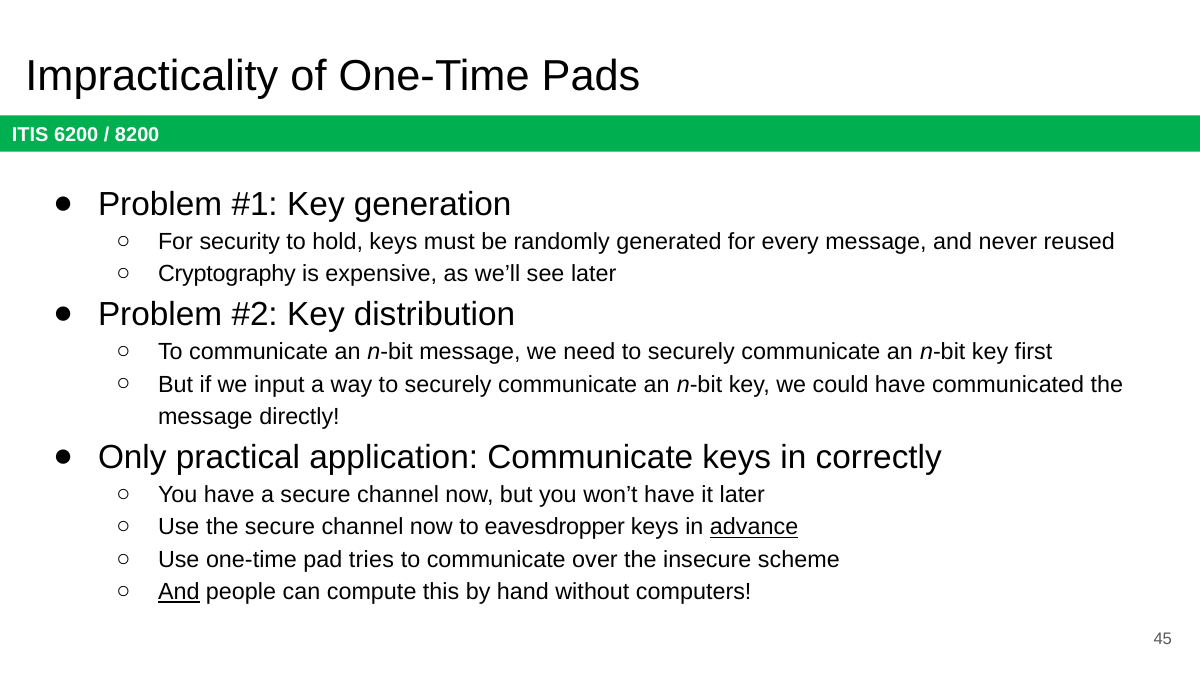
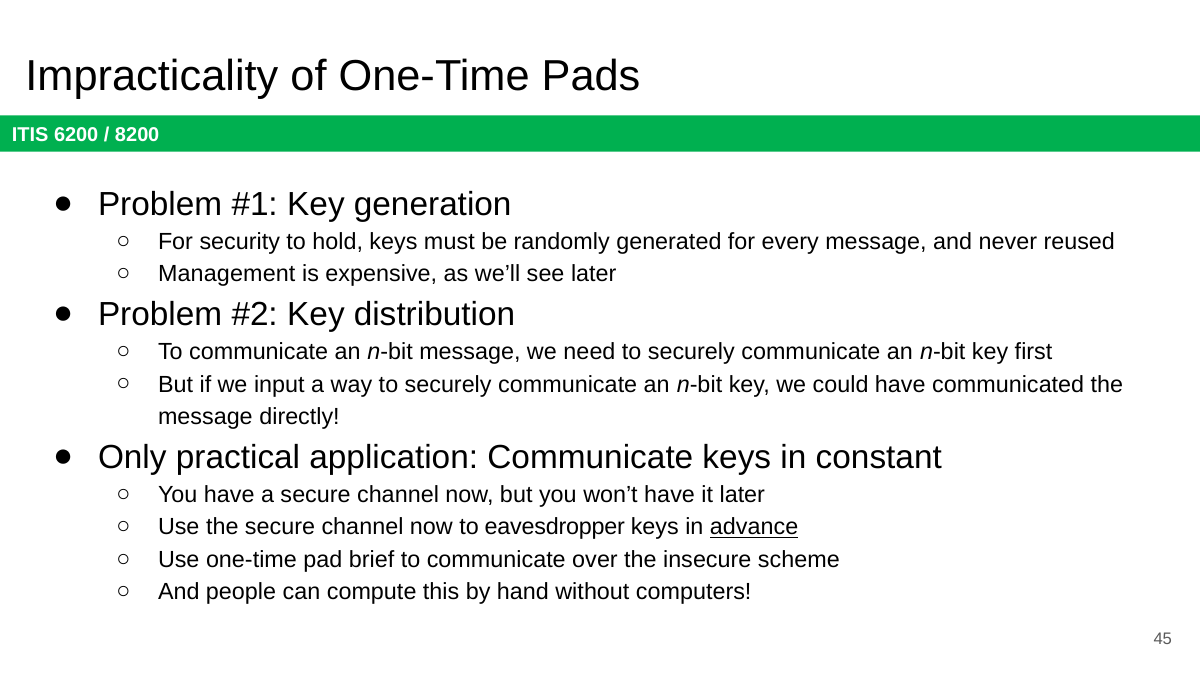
Cryptography: Cryptography -> Management (227, 274)
correctly: correctly -> constant (879, 457)
tries: tries -> brief (372, 560)
And underline: present -> none (179, 592)
